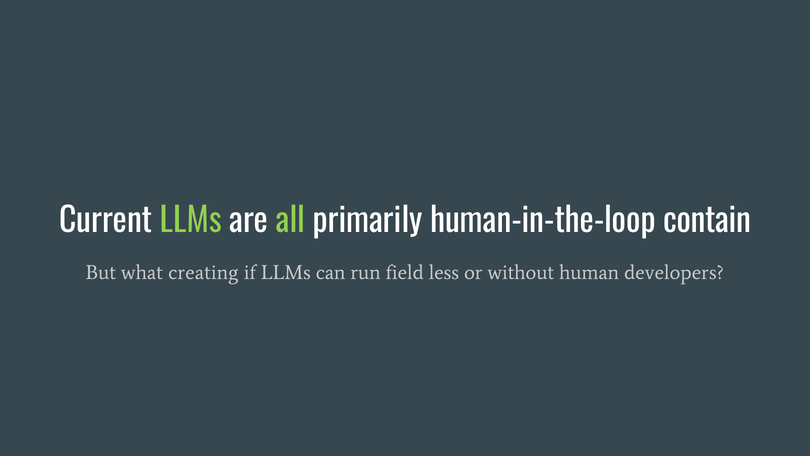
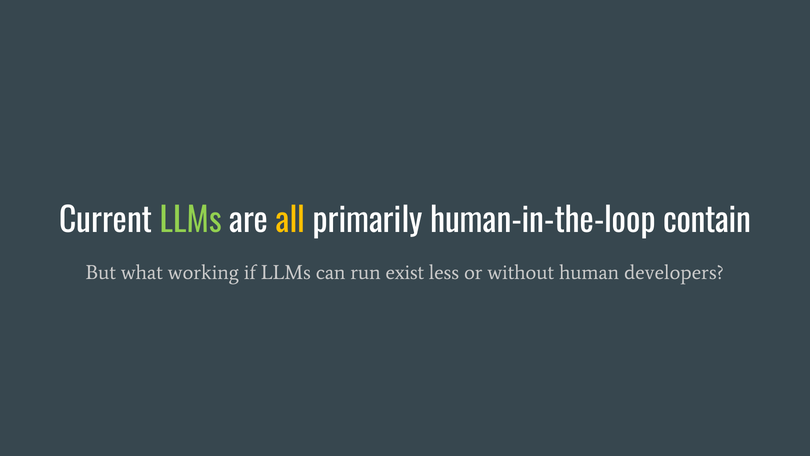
all colour: light green -> yellow (290, 221)
creating: creating -> working (203, 272)
field: field -> exist (405, 272)
